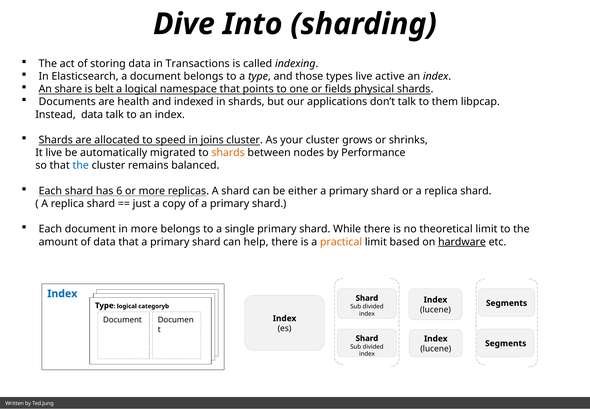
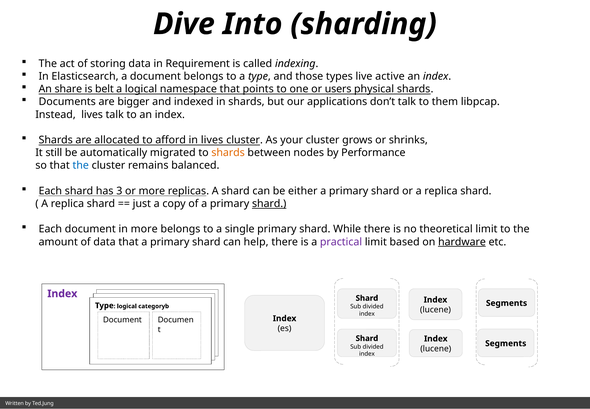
Transactions: Transactions -> Requirement (198, 64)
fields: fields -> users (338, 89)
health: health -> bigger (133, 102)
Instead data: data -> lives (92, 114)
speed: speed -> afford (171, 140)
in joins: joins -> lives (212, 140)
It live: live -> still (54, 153)
6: 6 -> 3 (119, 191)
shard underline: none -> present (269, 203)
practical colour: orange -> purple (341, 242)
Index colour: blue -> purple (62, 293)
